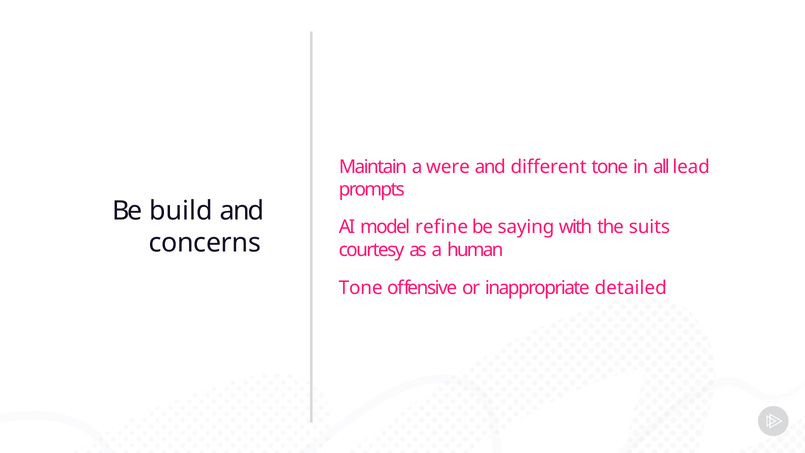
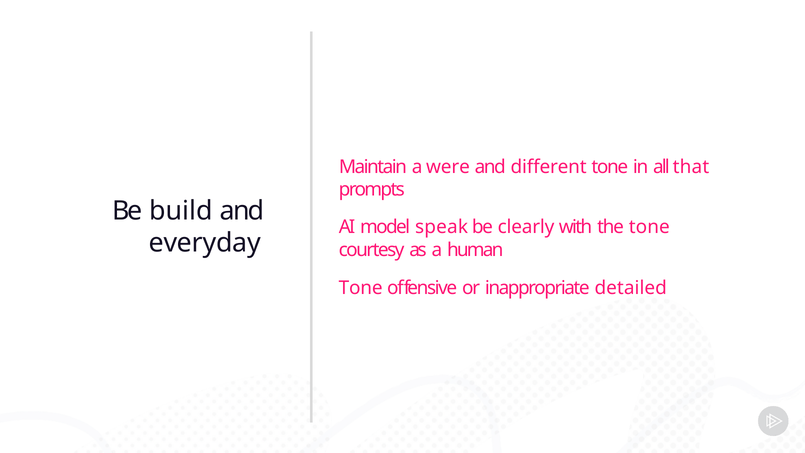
lead: lead -> that (691, 167)
refine: refine -> speak (442, 227)
saying: saying -> clearly (526, 227)
the suits: suits -> tone (649, 227)
concerns: concerns -> everyday (205, 243)
